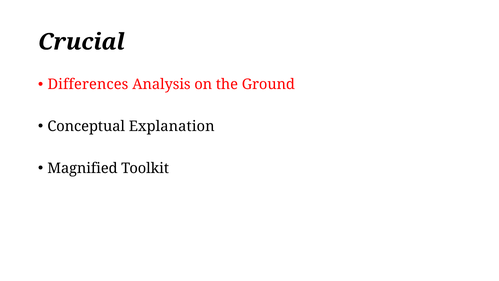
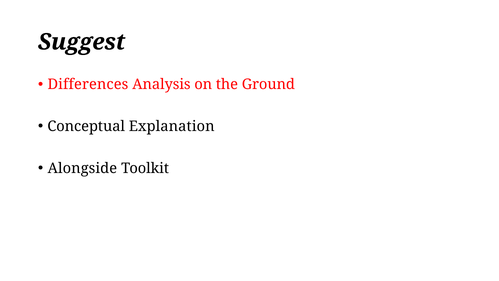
Crucial: Crucial -> Suggest (82, 42)
Magnified: Magnified -> Alongside (82, 168)
